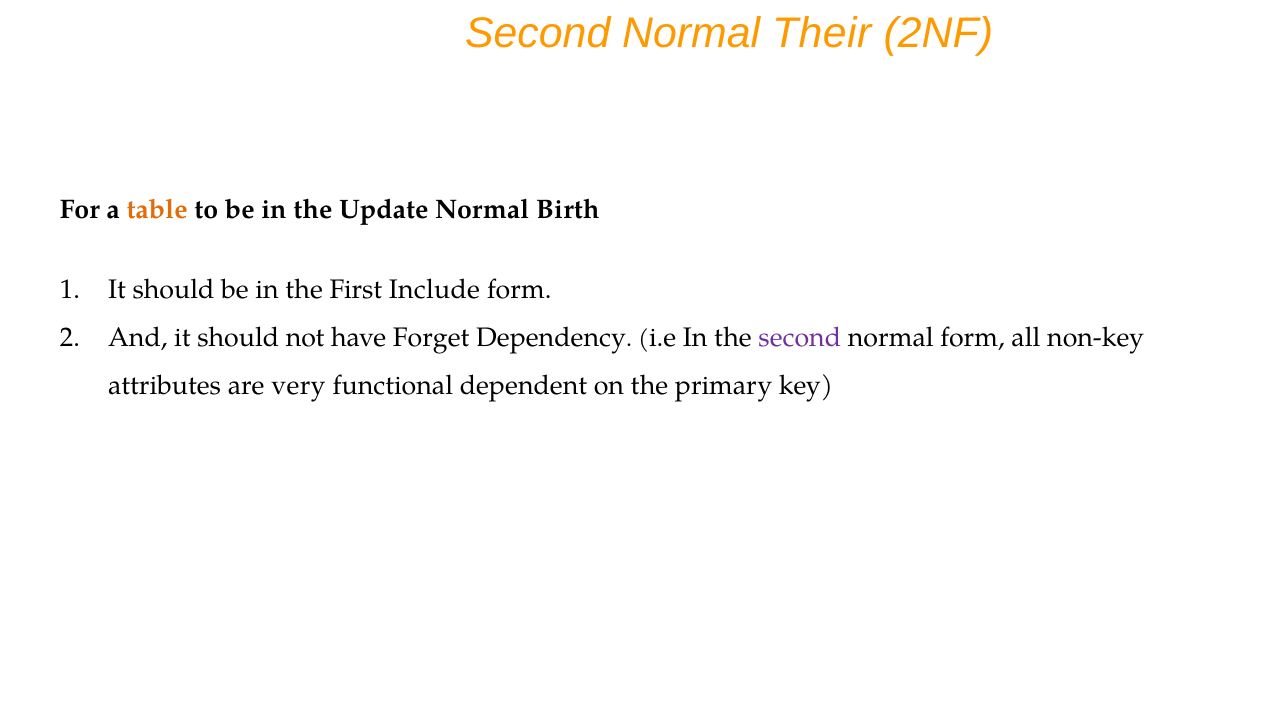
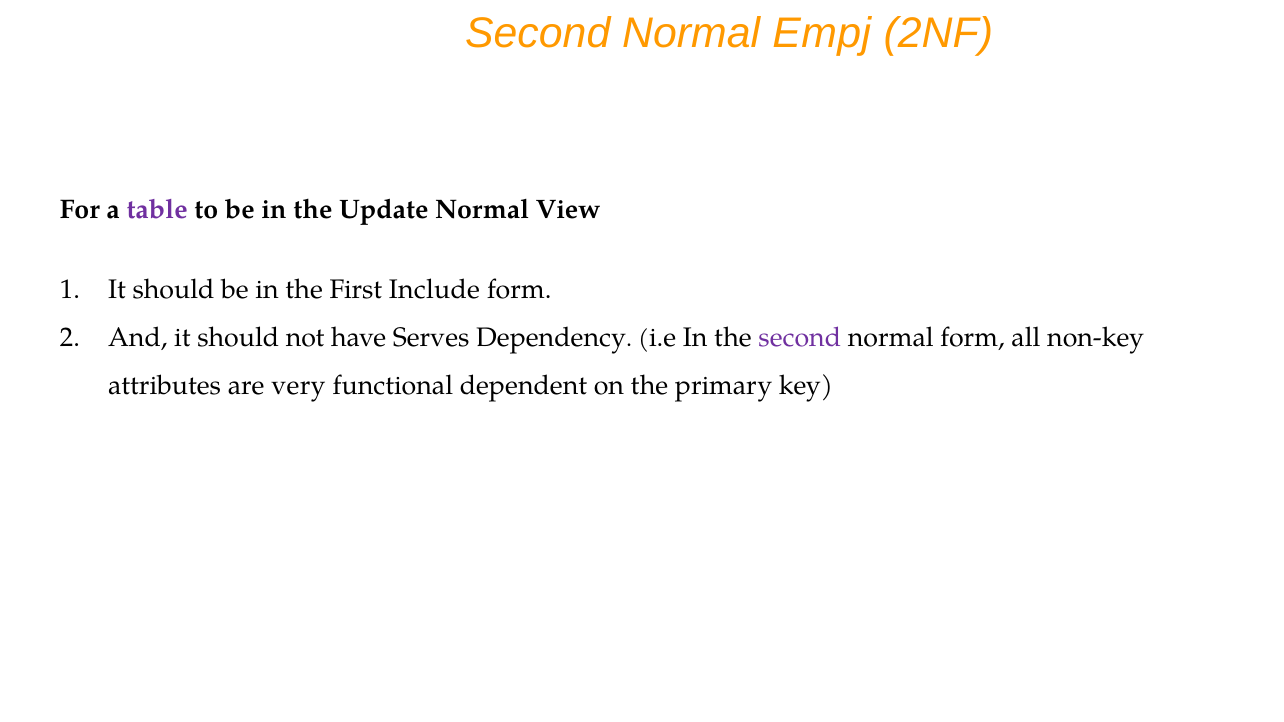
Their: Their -> Empj (822, 33)
table colour: orange -> purple (157, 209)
Birth: Birth -> View (568, 209)
Forget: Forget -> Serves (431, 338)
